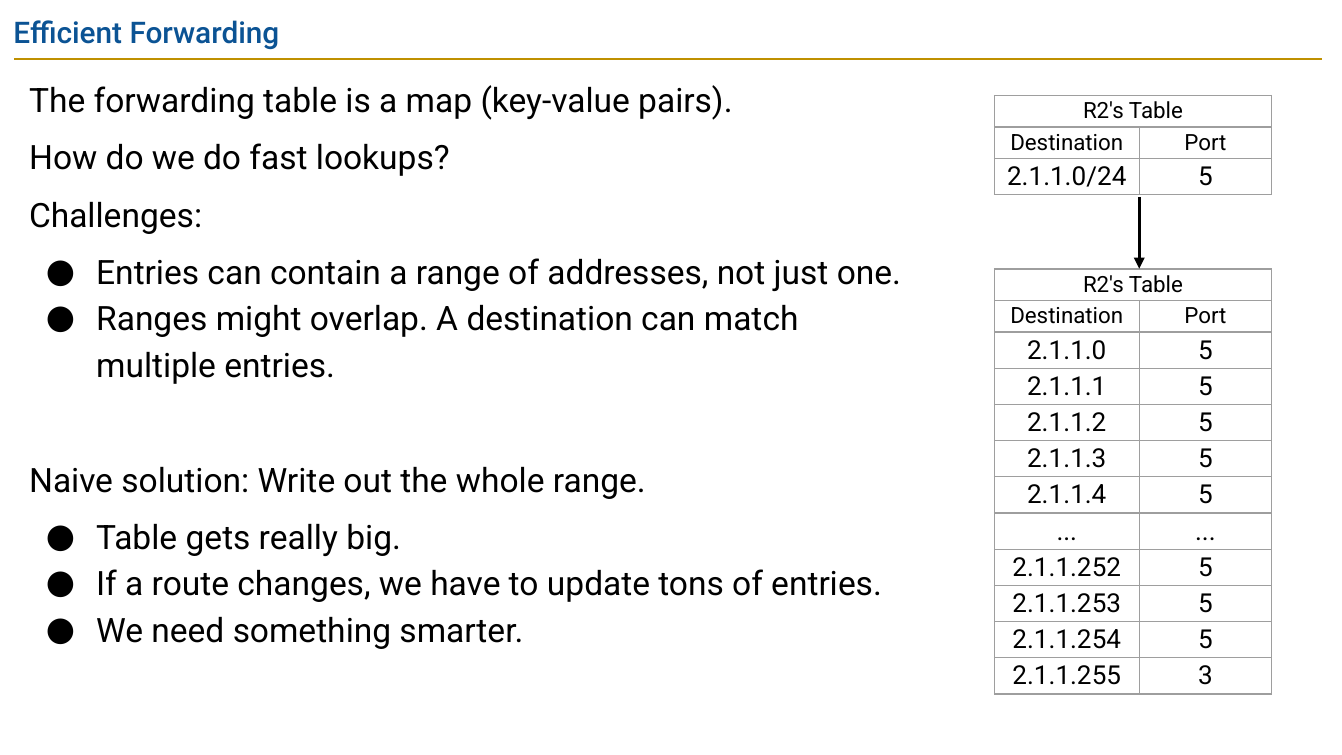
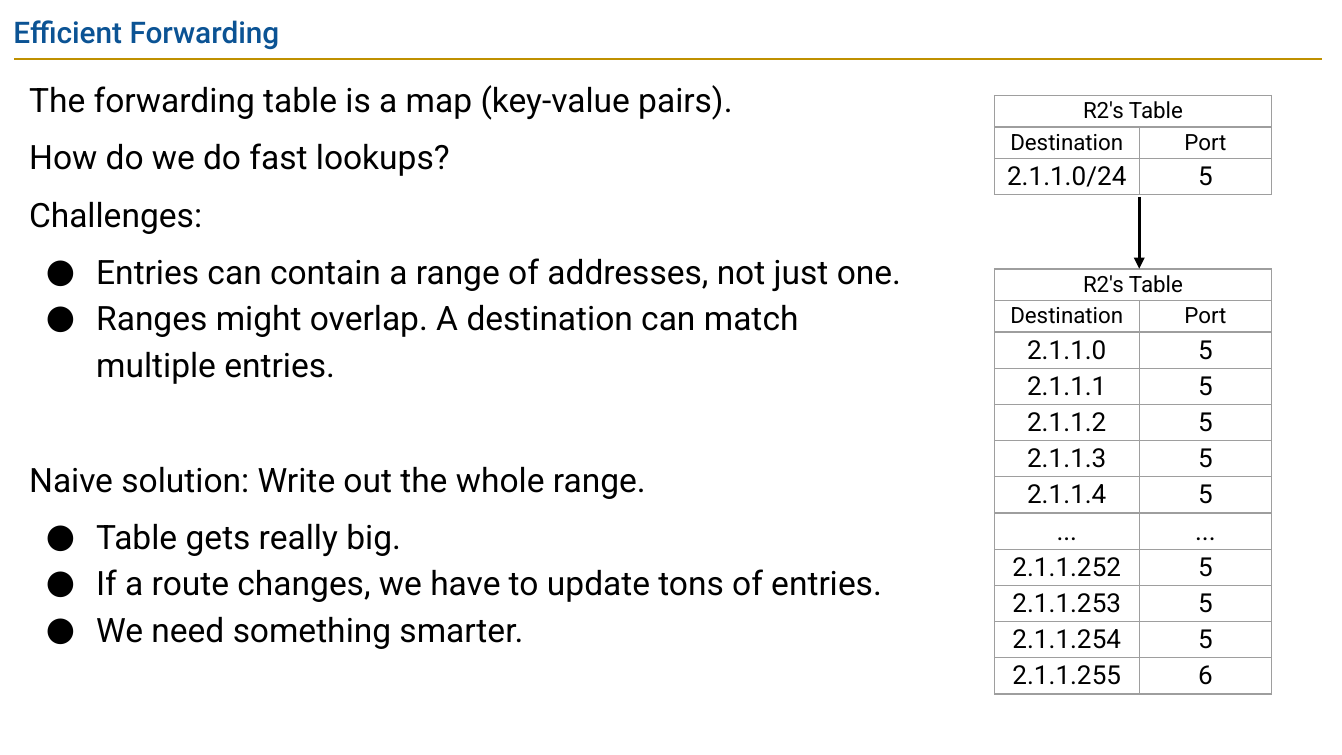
3: 3 -> 6 (1206, 676)
